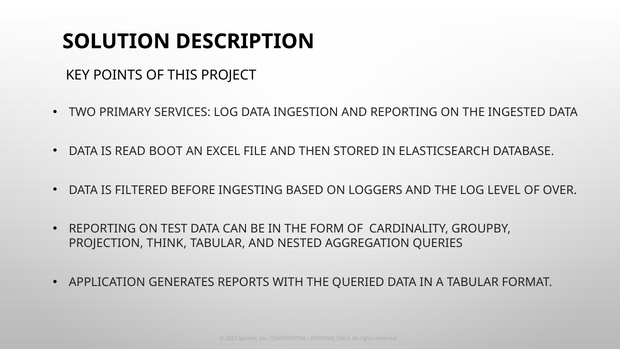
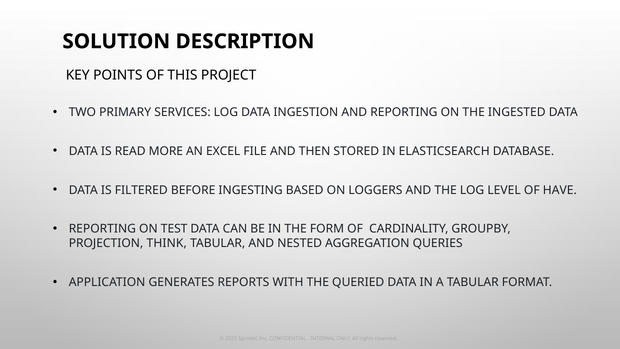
BOOT: BOOT -> MORE (166, 151)
OVER: OVER -> HAVE (560, 190)
